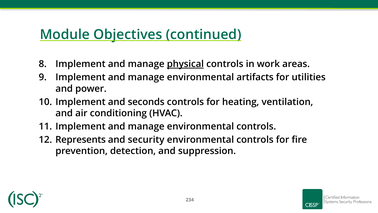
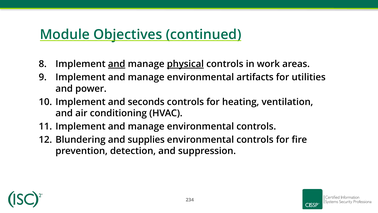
and underline: none -> present (117, 64)
Represents: Represents -> Blundering (81, 139)
security: security -> supplies (146, 139)
